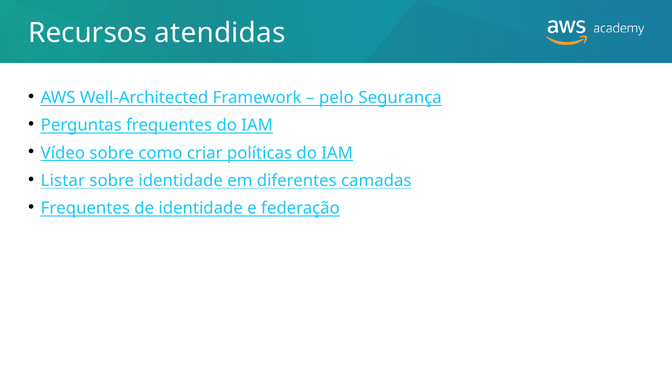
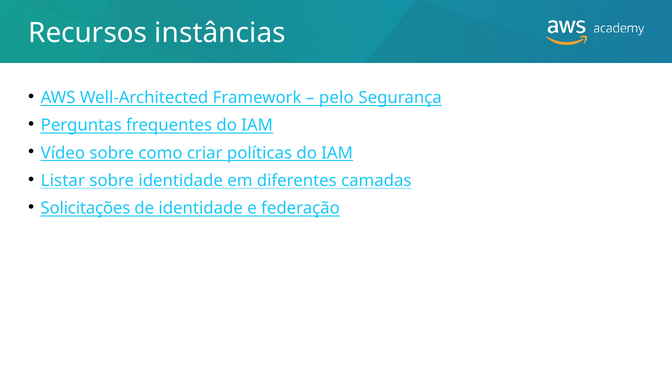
atendidas: atendidas -> instâncias (220, 33)
Frequentes: Frequentes -> Solicitações (85, 208)
